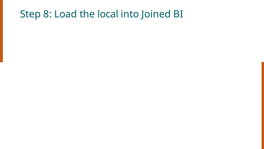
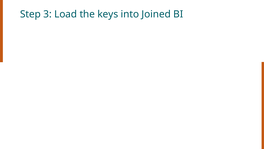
8: 8 -> 3 (48, 14)
local: local -> keys (108, 14)
